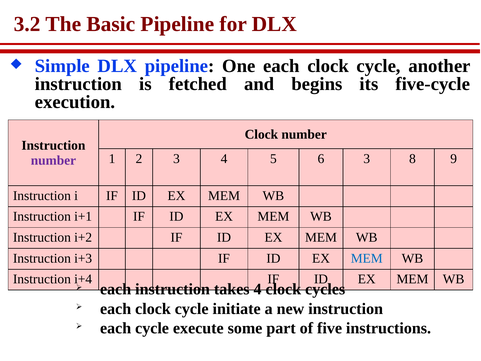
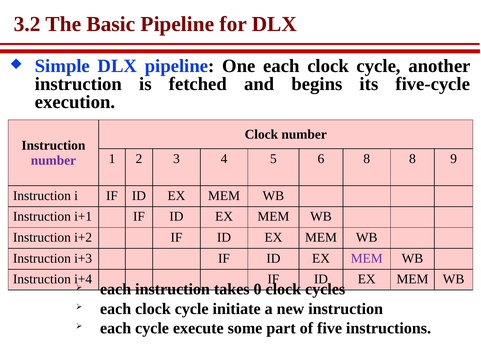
6 3: 3 -> 8 (367, 159)
MEM colour: blue -> purple (367, 258)
takes 4: 4 -> 0 (258, 289)
